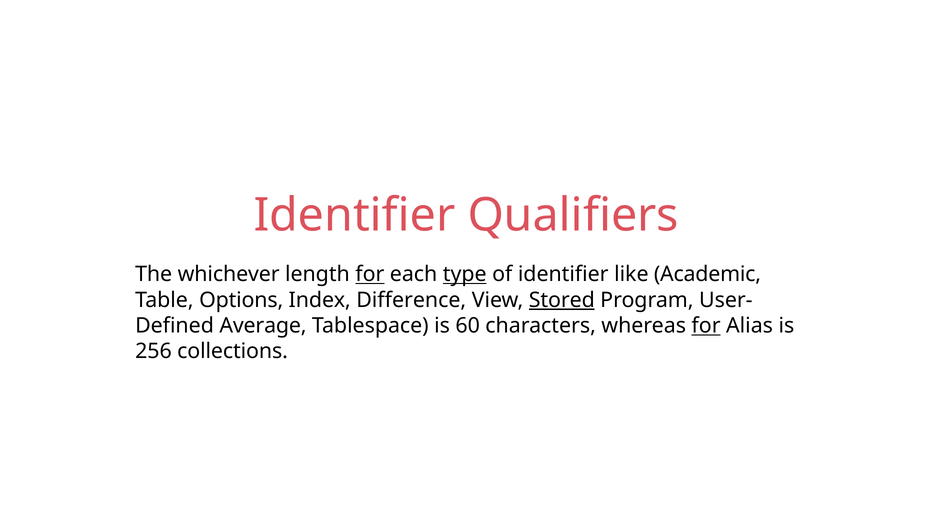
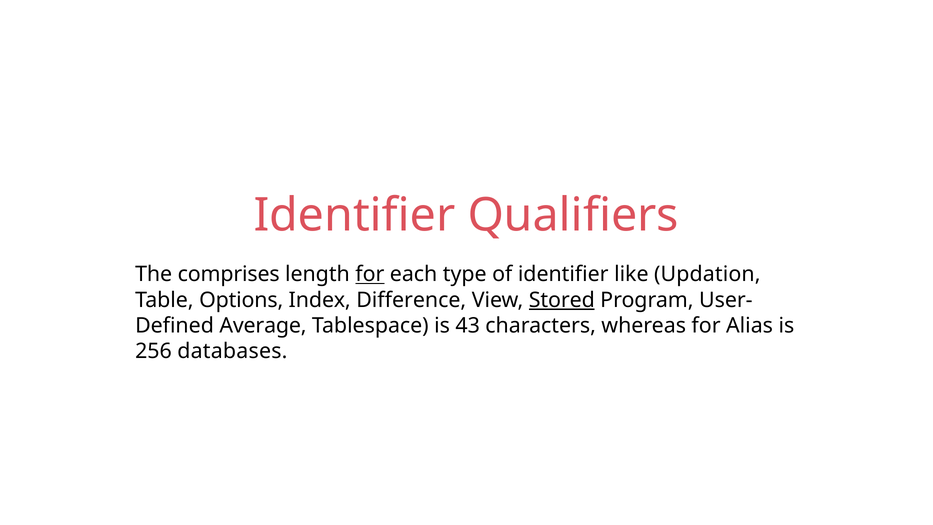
whichever: whichever -> comprises (229, 274)
type underline: present -> none (465, 274)
Academic: Academic -> Updation (707, 274)
60: 60 -> 43 (468, 326)
for underline: present -> none (706, 326)
collections: collections -> databases (232, 351)
